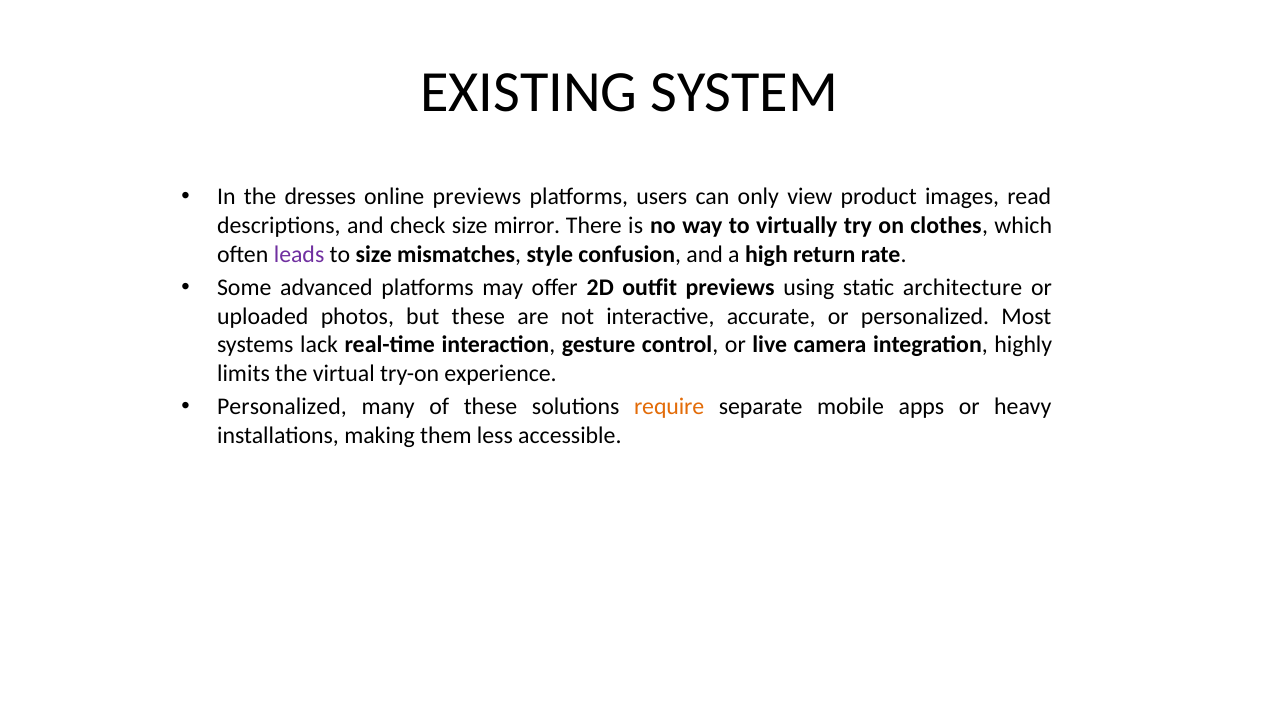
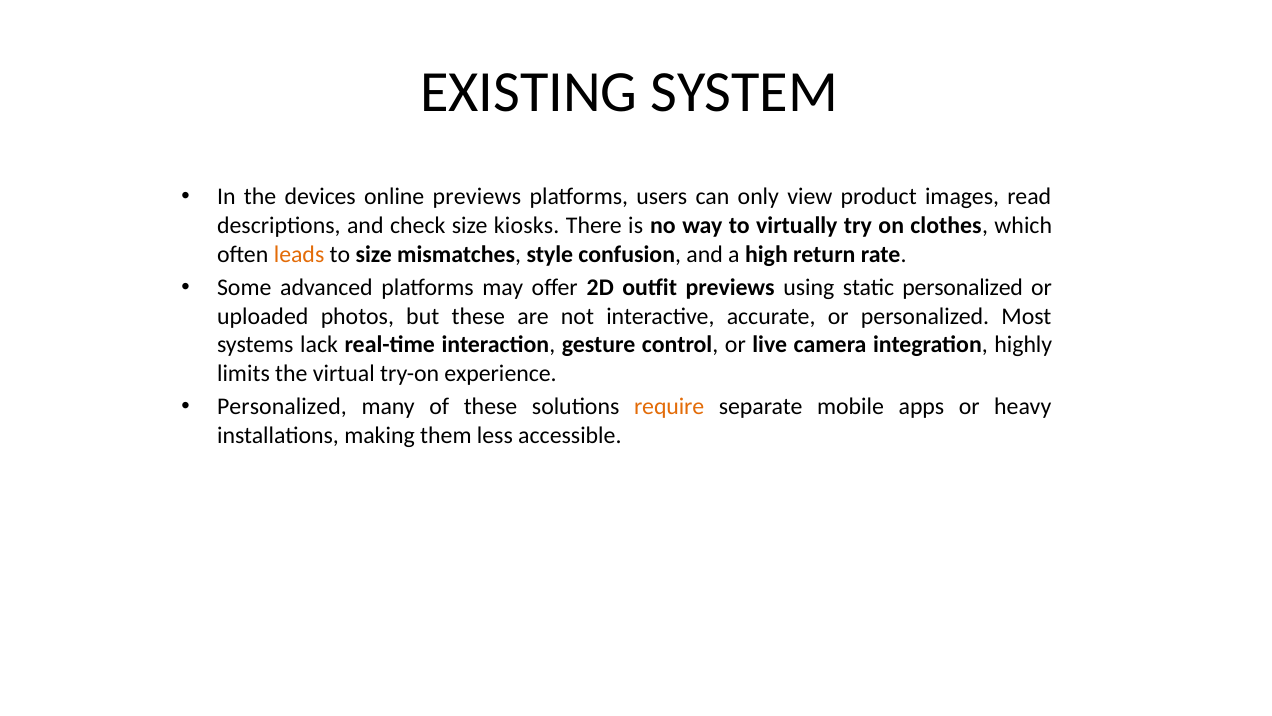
dresses: dresses -> devices (320, 197)
mirror: mirror -> kiosks (527, 225)
leads colour: purple -> orange (299, 254)
static architecture: architecture -> personalized (963, 287)
